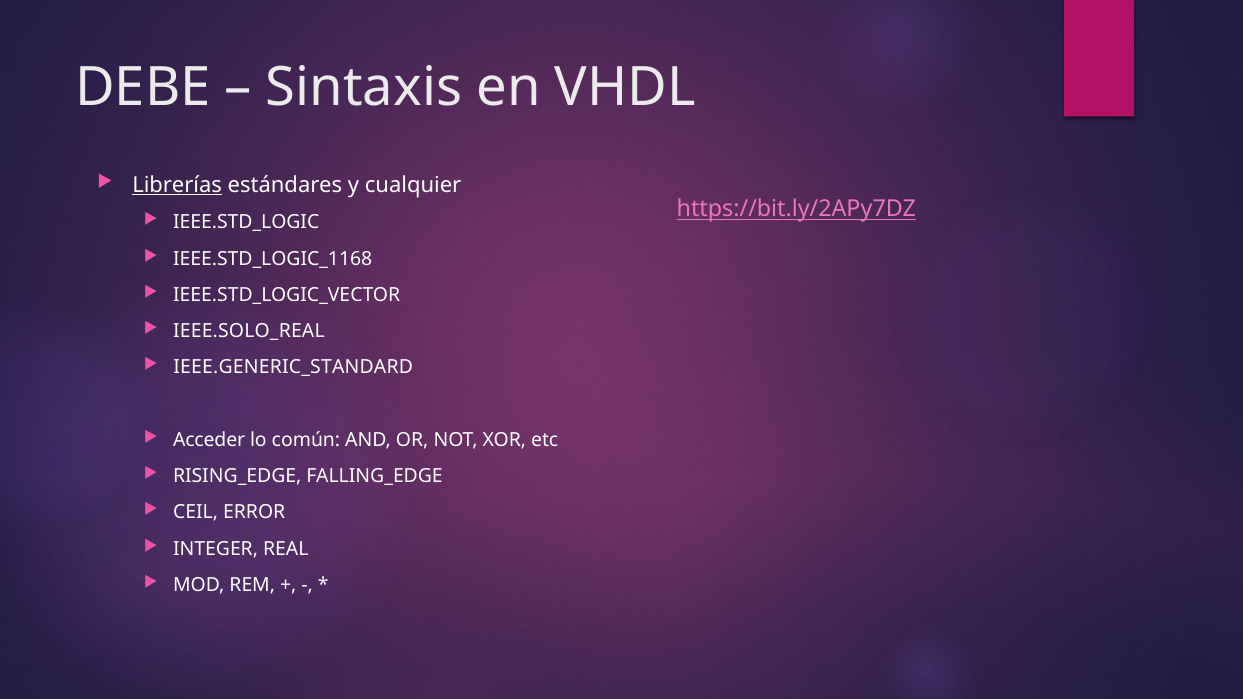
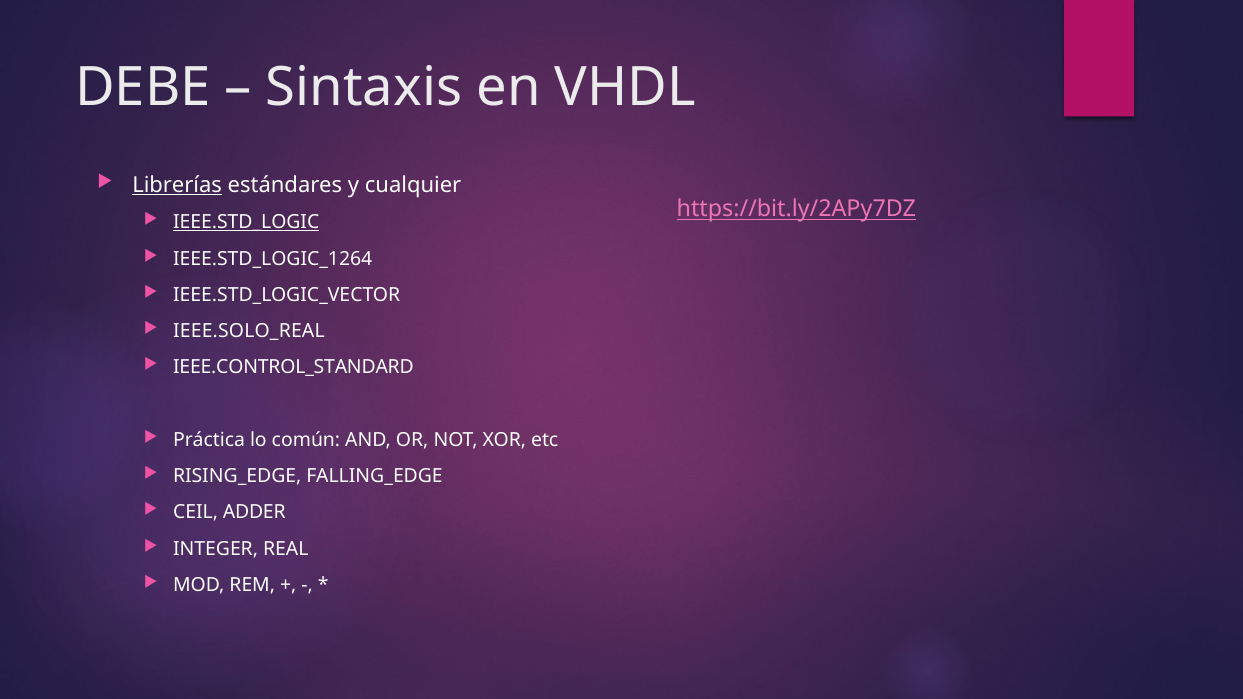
IEEE.STD_LOGIC underline: none -> present (246, 223)
IEEE.STD_LOGIC_1168: IEEE.STD_LOGIC_1168 -> IEEE.STD_LOGIC_1264 (273, 259)
IEEE.GENERIC_STANDARD: IEEE.GENERIC_STANDARD -> IEEE.CONTROL_STANDARD (293, 368)
Acceder: Acceder -> Práctica (209, 440)
ERROR: ERROR -> ADDER (254, 513)
